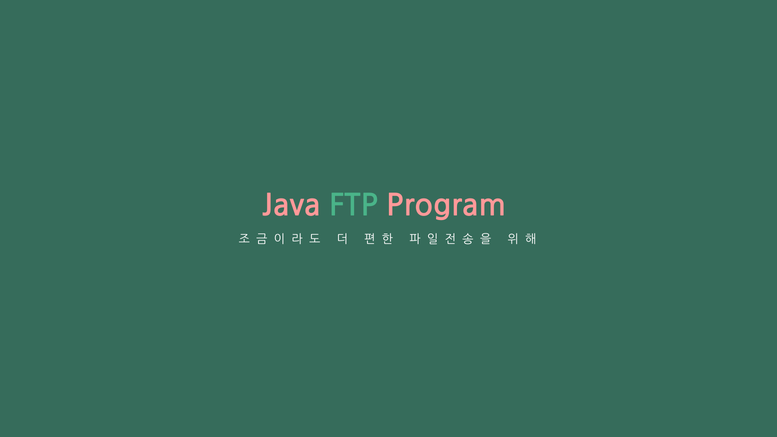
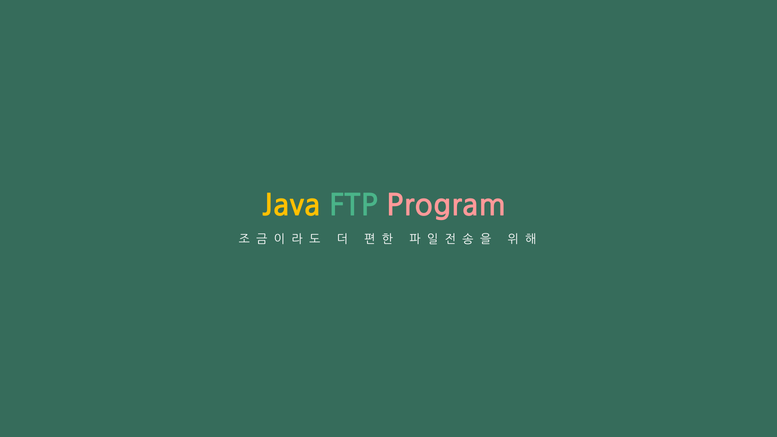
Java colour: pink -> yellow (292, 206)
